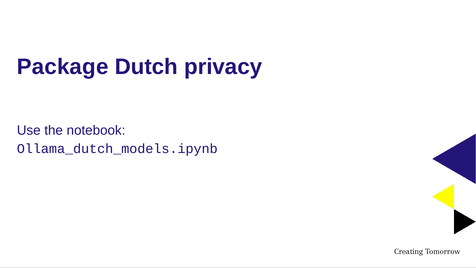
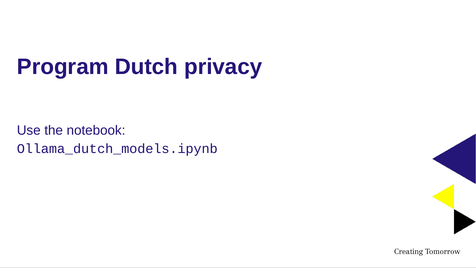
Package: Package -> Program (63, 67)
